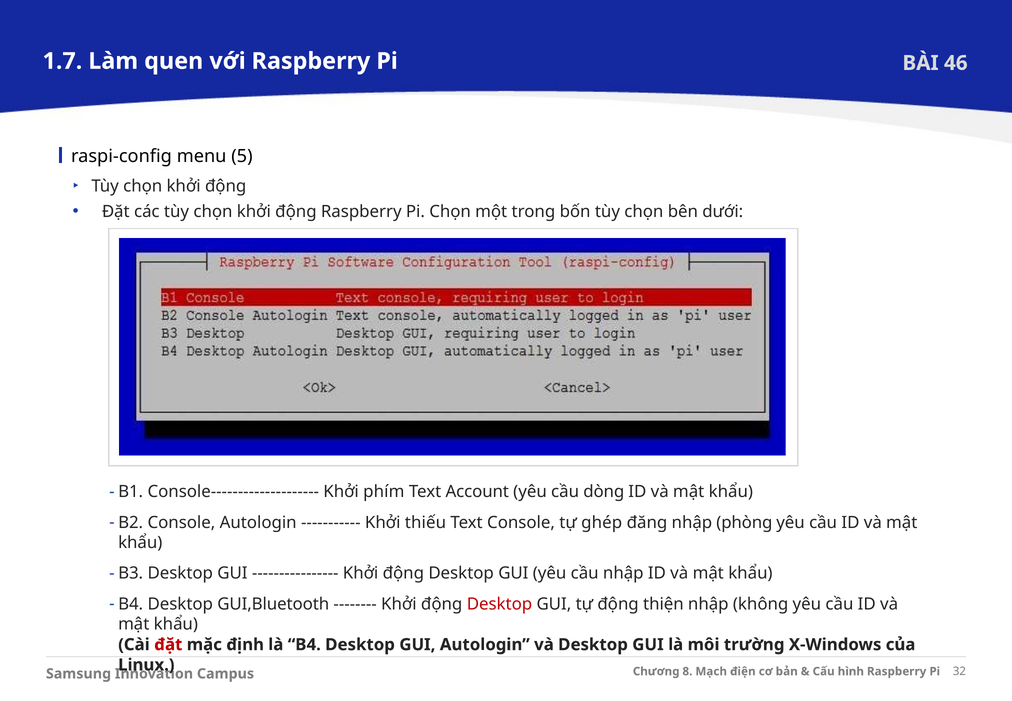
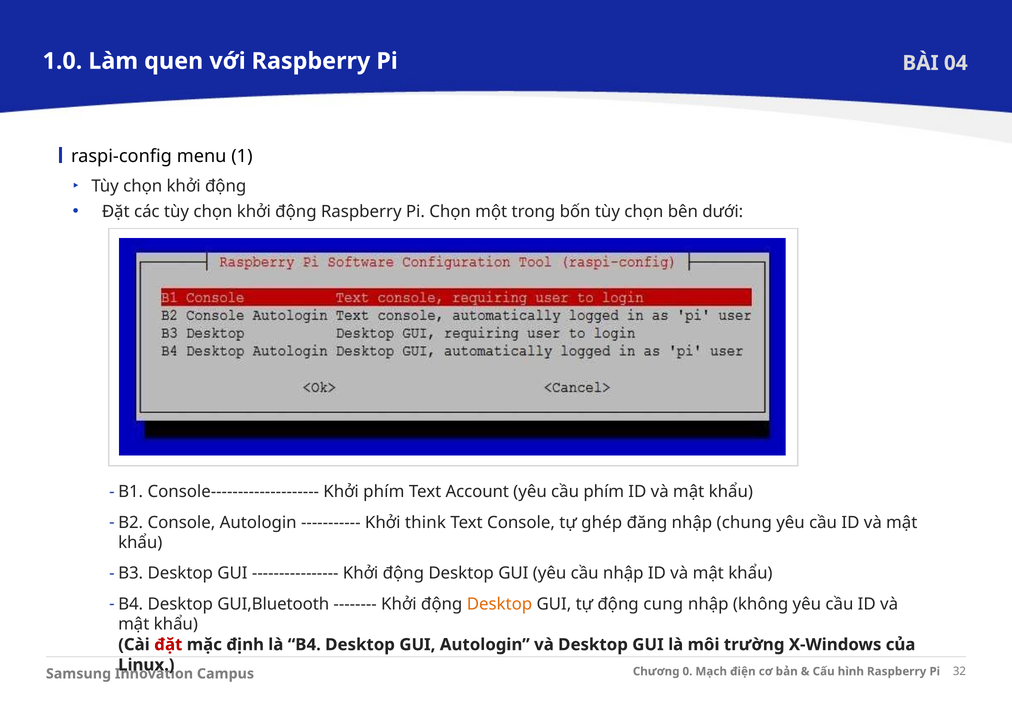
1.7: 1.7 -> 1.0 (62, 61)
46: 46 -> 04 (956, 63)
5: 5 -> 1 (242, 156)
cầu dòng: dòng -> phím (604, 492)
thiếu: thiếu -> think (425, 522)
phòng: phòng -> chung (744, 522)
Desktop colour: red -> orange (499, 604)
thiện: thiện -> cung (663, 604)
8: 8 -> 0 (687, 671)
